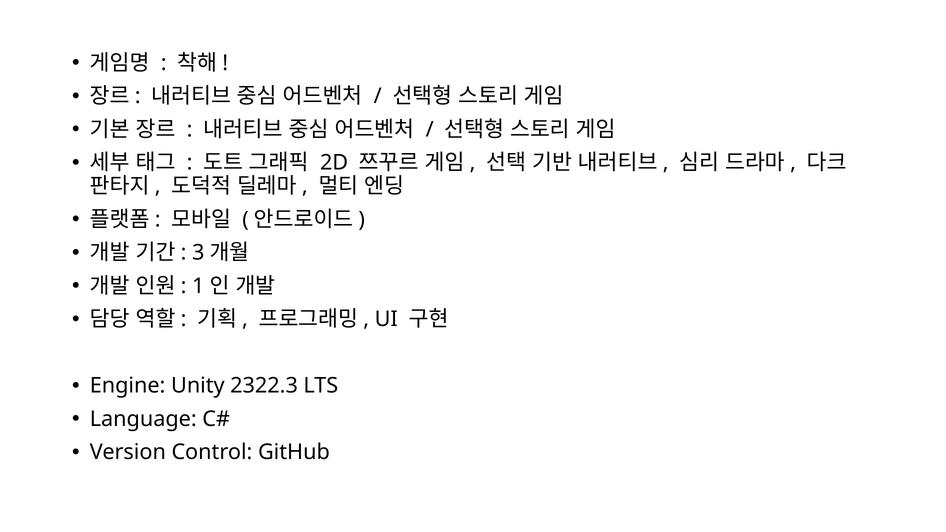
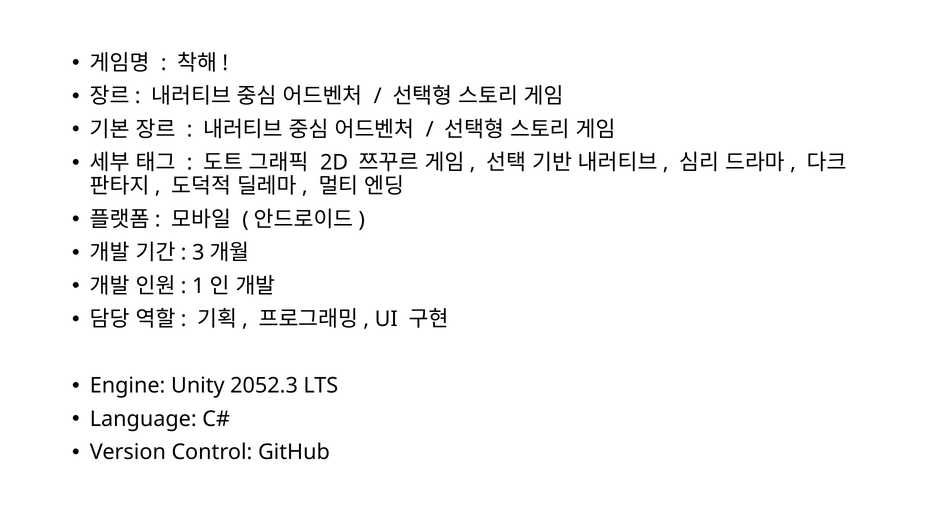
2322.3: 2322.3 -> 2052.3 (264, 386)
